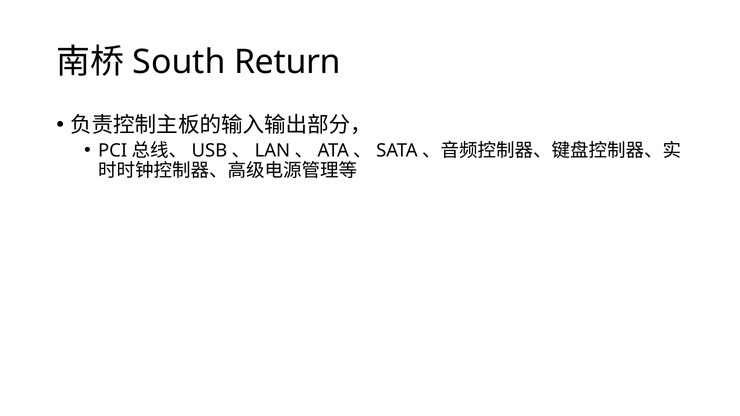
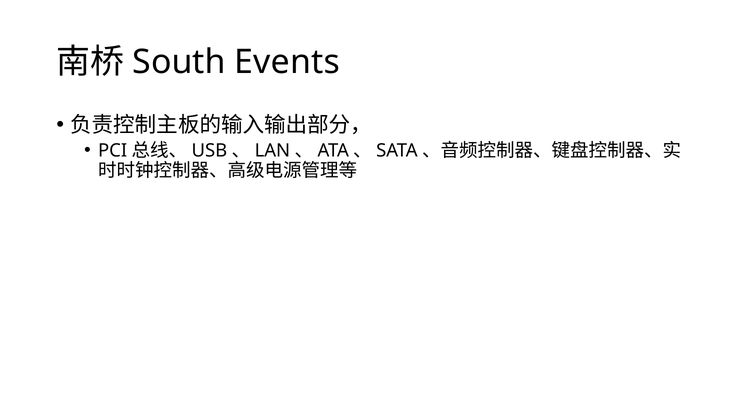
Return: Return -> Events (287, 62)
